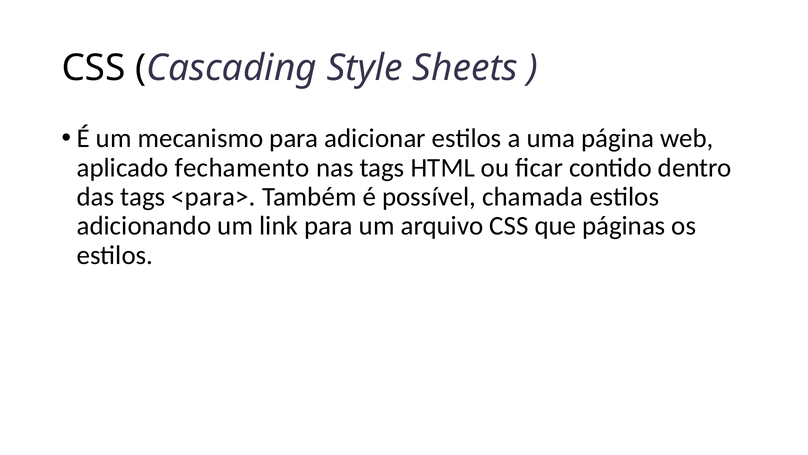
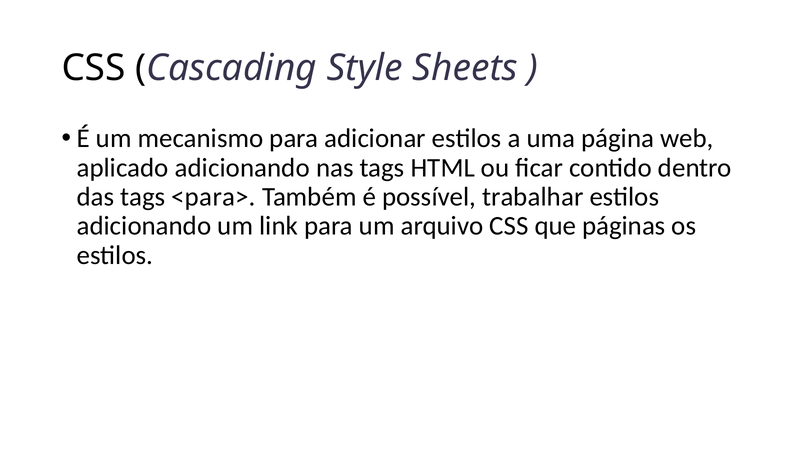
aplicado fechamento: fechamento -> adicionando (242, 168)
chamada: chamada -> trabalhar (533, 197)
